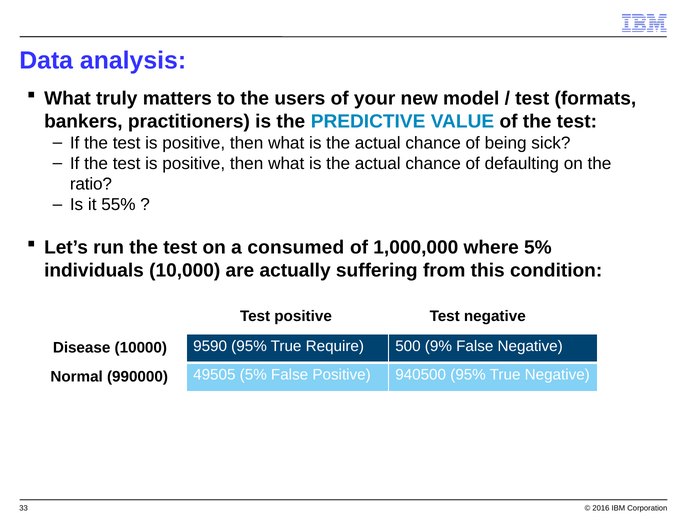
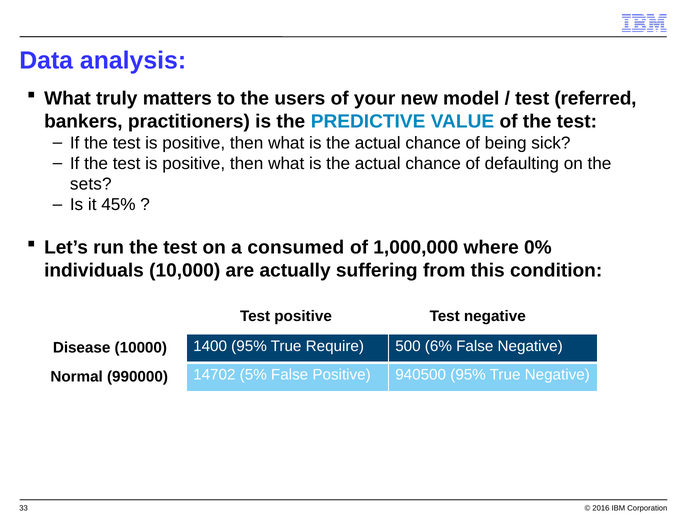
formats: formats -> referred (595, 99)
ratio: ratio -> sets (91, 184)
55%: 55% -> 45% (118, 205)
where 5%: 5% -> 0% (538, 247)
9590: 9590 -> 1400 (210, 346)
9%: 9% -> 6% (438, 346)
49505: 49505 -> 14702 (214, 375)
